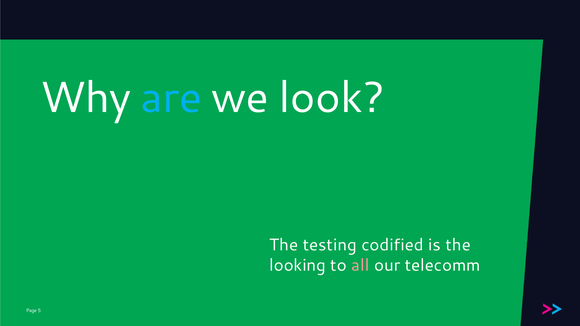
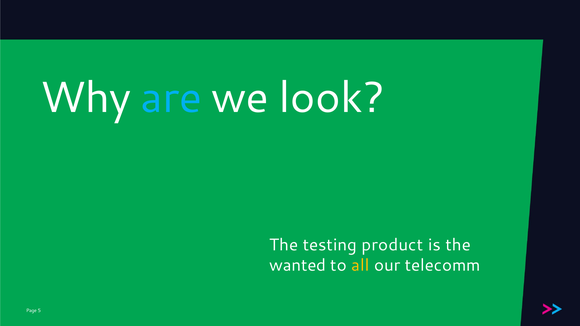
codified: codified -> product (392, 245)
looking: looking -> wanted (298, 265)
all colour: pink -> yellow (360, 265)
